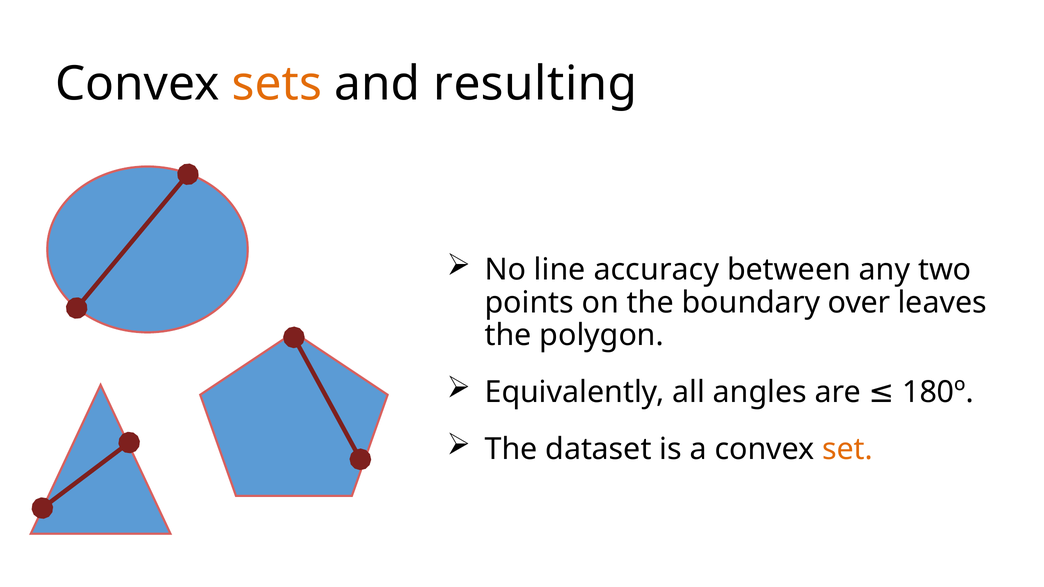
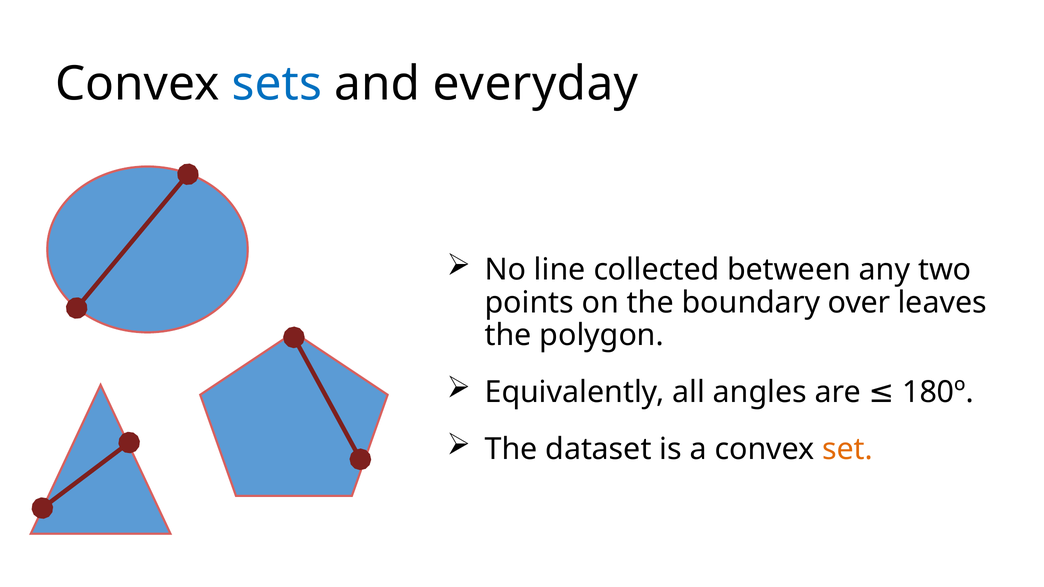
sets colour: orange -> blue (277, 84)
resulting: resulting -> everyday (535, 84)
accuracy: accuracy -> collected (657, 270)
